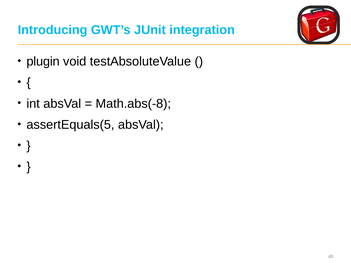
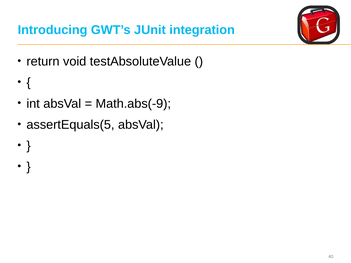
plugin: plugin -> return (43, 62)
Math.abs(-8: Math.abs(-8 -> Math.abs(-9 (133, 104)
